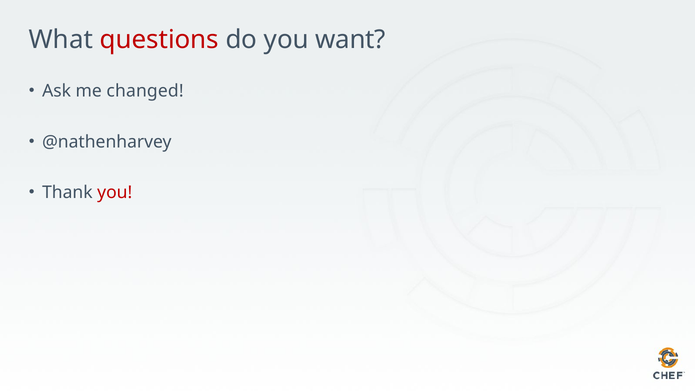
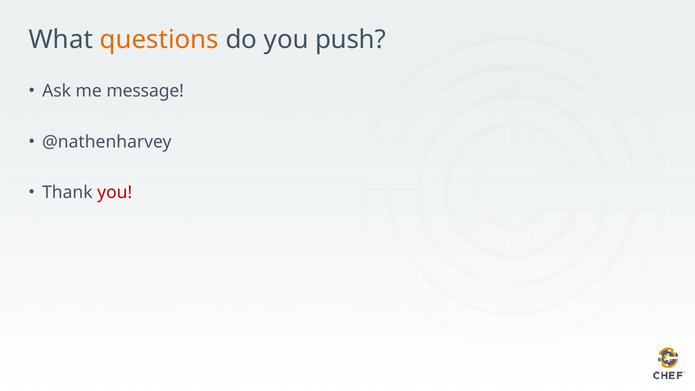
questions colour: red -> orange (159, 40)
want: want -> push (350, 40)
changed: changed -> message (145, 91)
